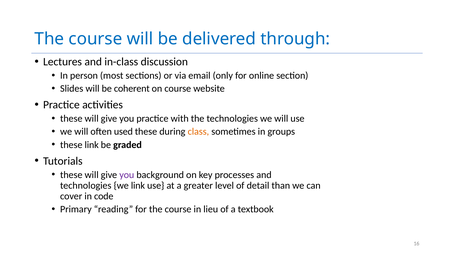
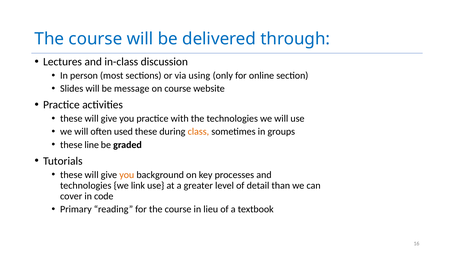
email: email -> using (199, 76)
coherent: coherent -> message (132, 89)
these link: link -> line (92, 145)
you colour: purple -> orange (127, 175)
